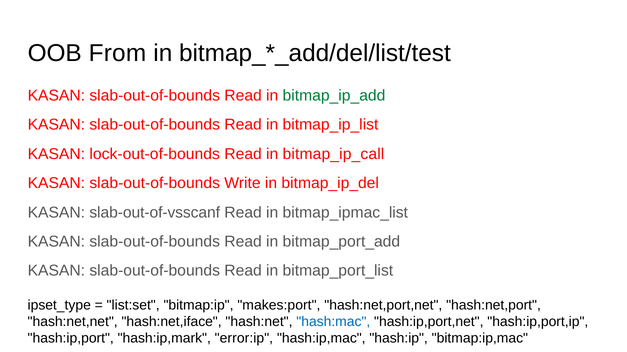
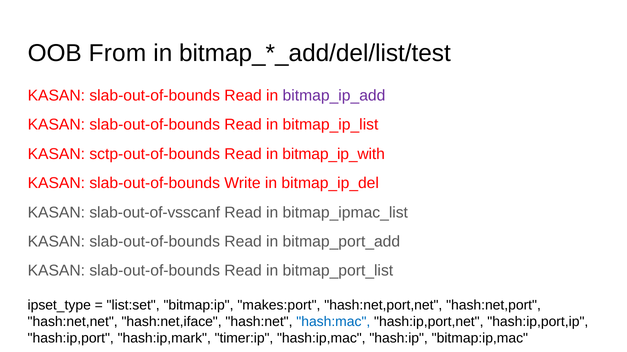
bitmap_ip_add colour: green -> purple (334, 96)
lock-out-of-bounds: lock-out-of-bounds -> sctp-out-of-bounds (155, 154)
bitmap_ip_call: bitmap_ip_call -> bitmap_ip_with (334, 154)
error:ip: error:ip -> timer:ip (244, 339)
